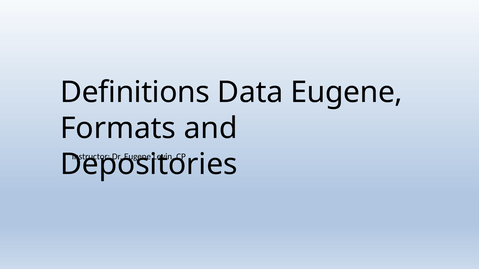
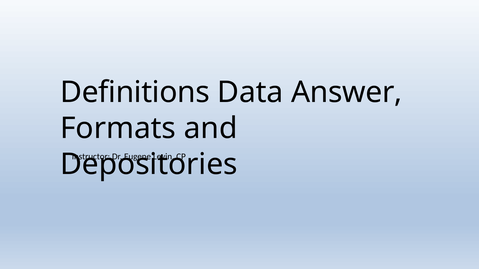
Data Eugene: Eugene -> Answer (347, 93)
